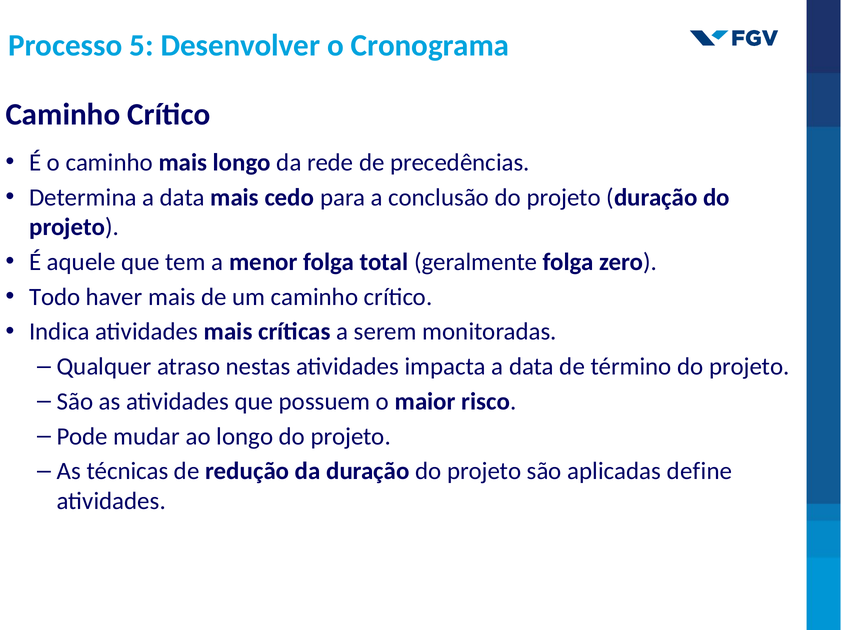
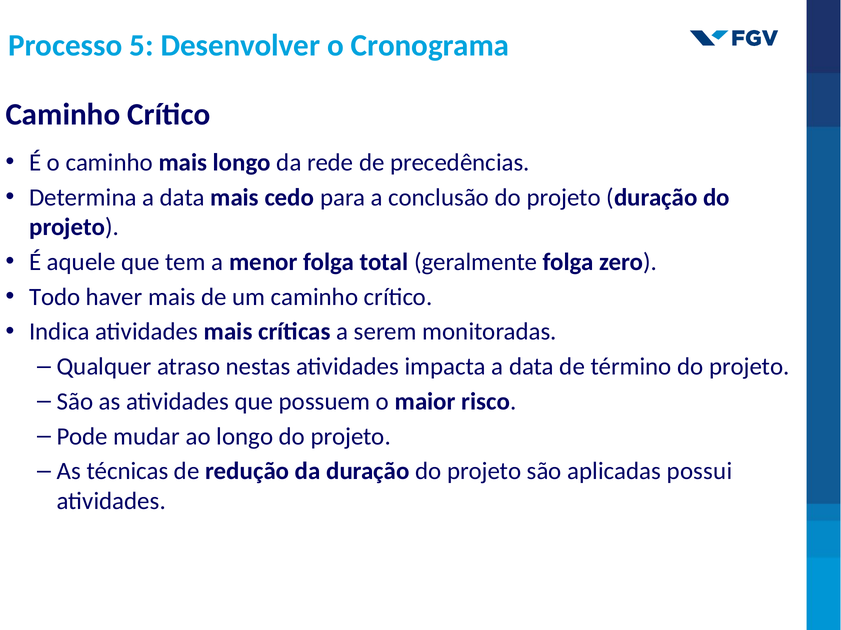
define: define -> possui (700, 472)
